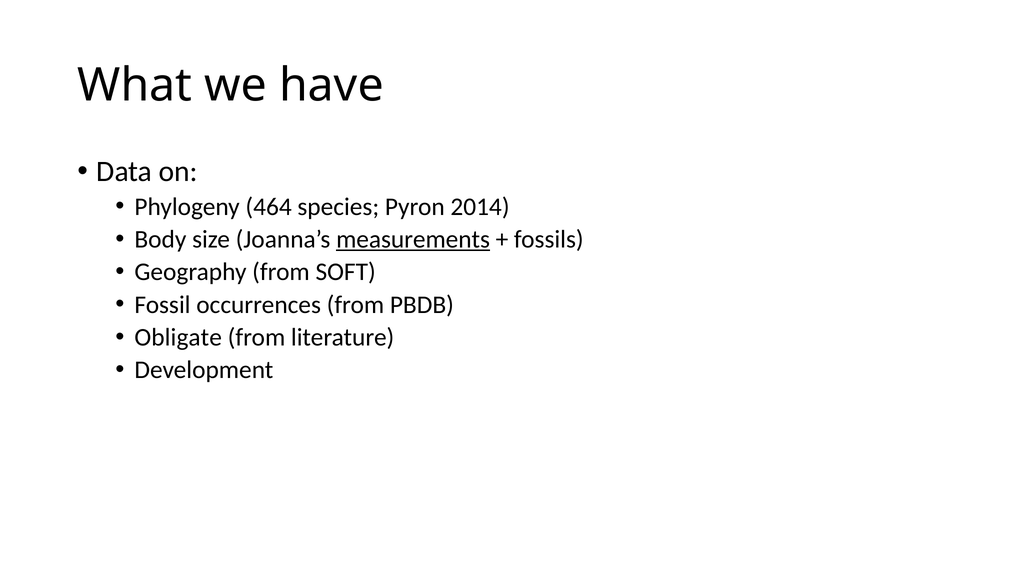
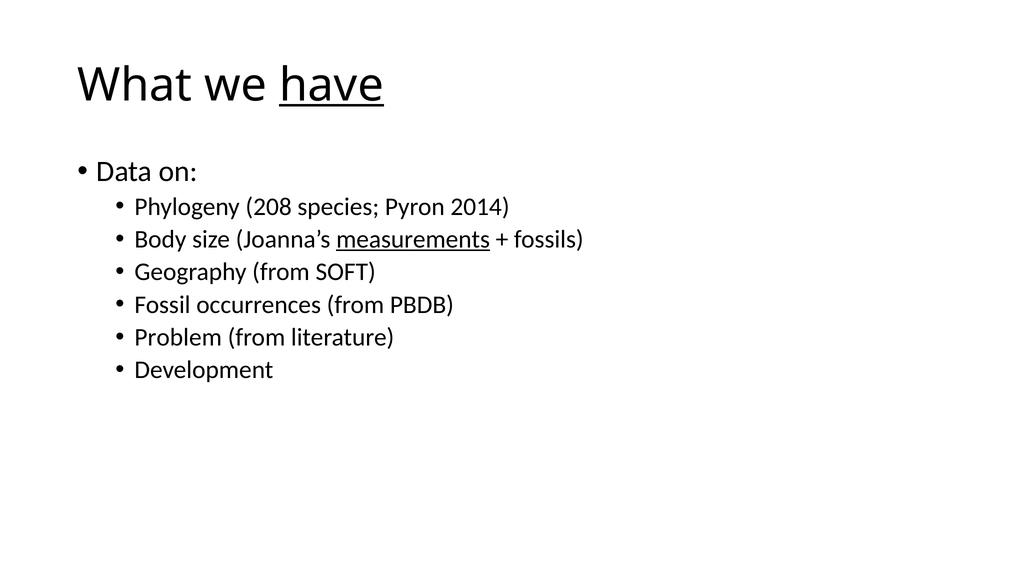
have underline: none -> present (331, 85)
464: 464 -> 208 (269, 207)
Obligate: Obligate -> Problem (178, 337)
